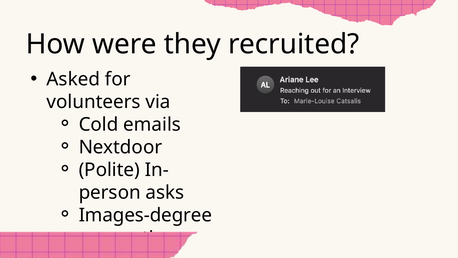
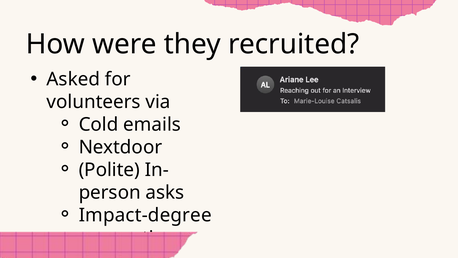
Images-degree: Images-degree -> Impact-degree (145, 215)
